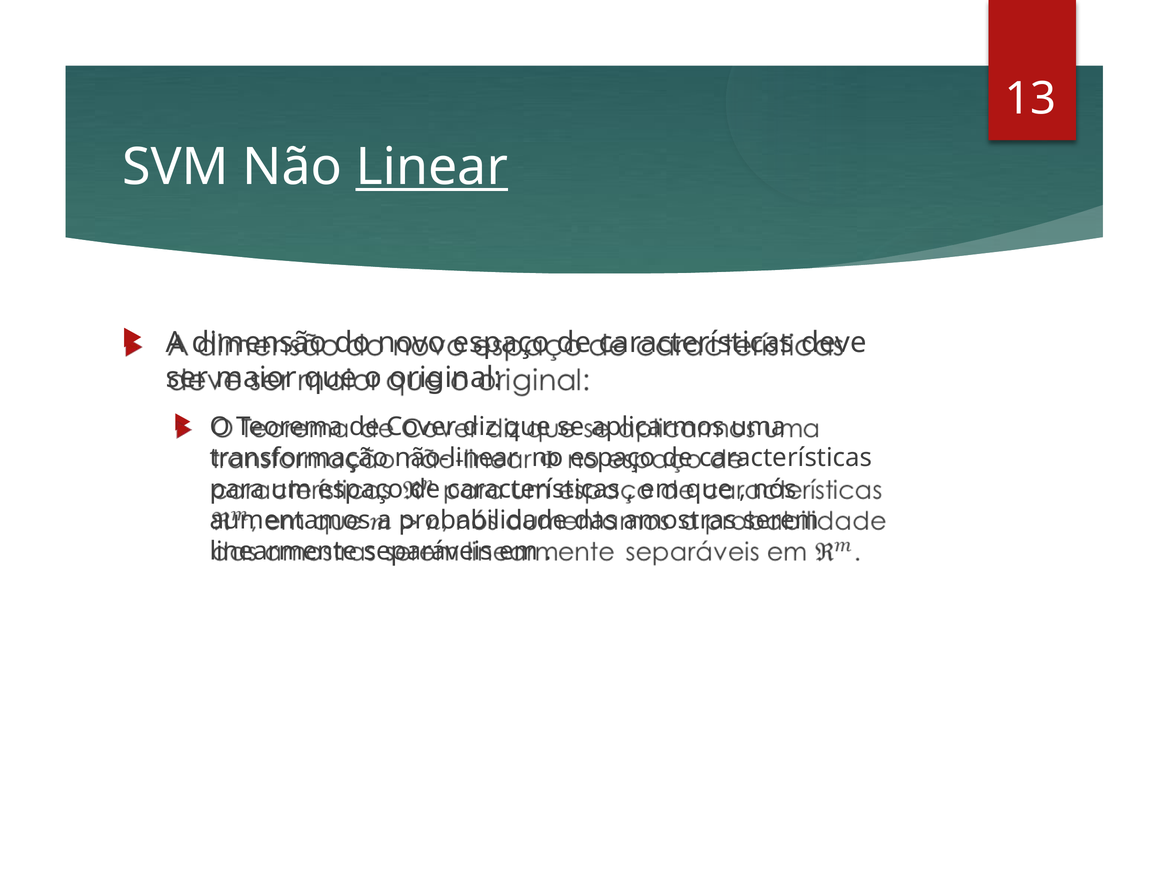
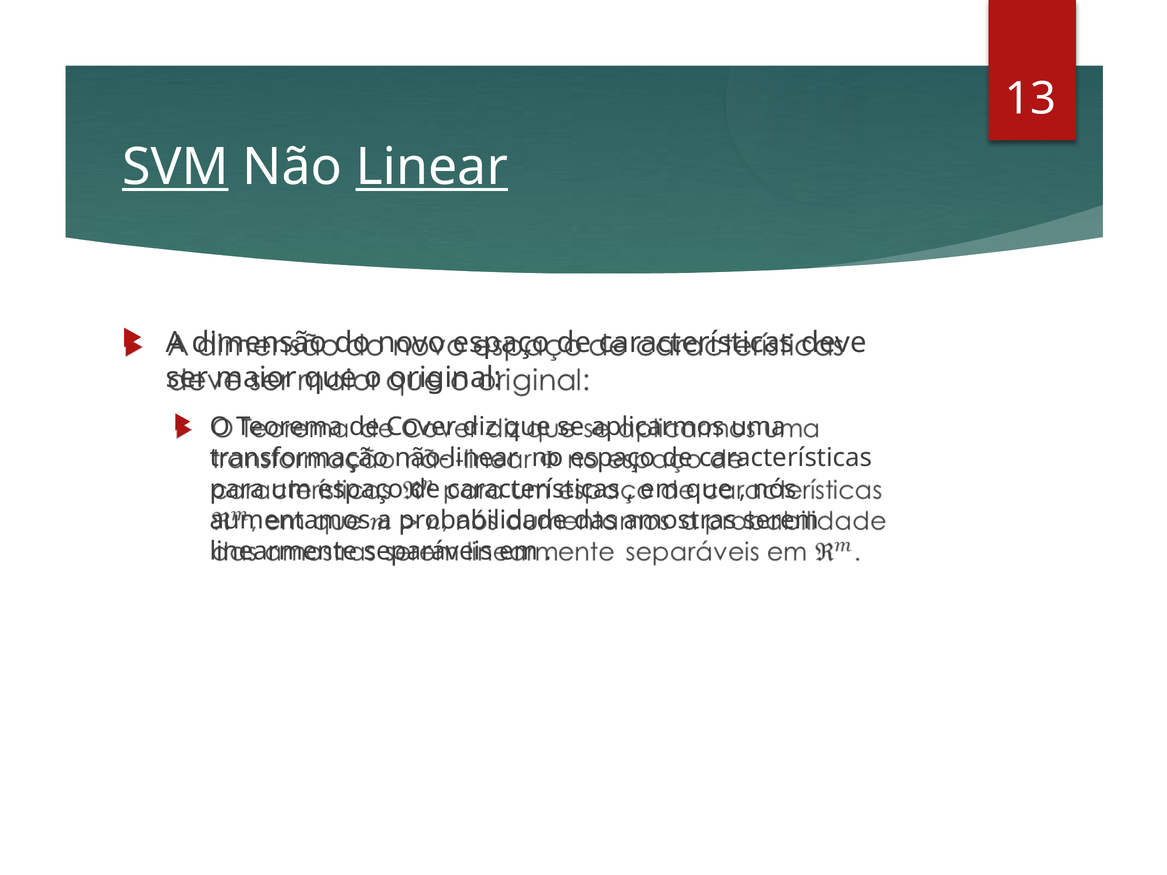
SVM underline: none -> present (175, 167)
